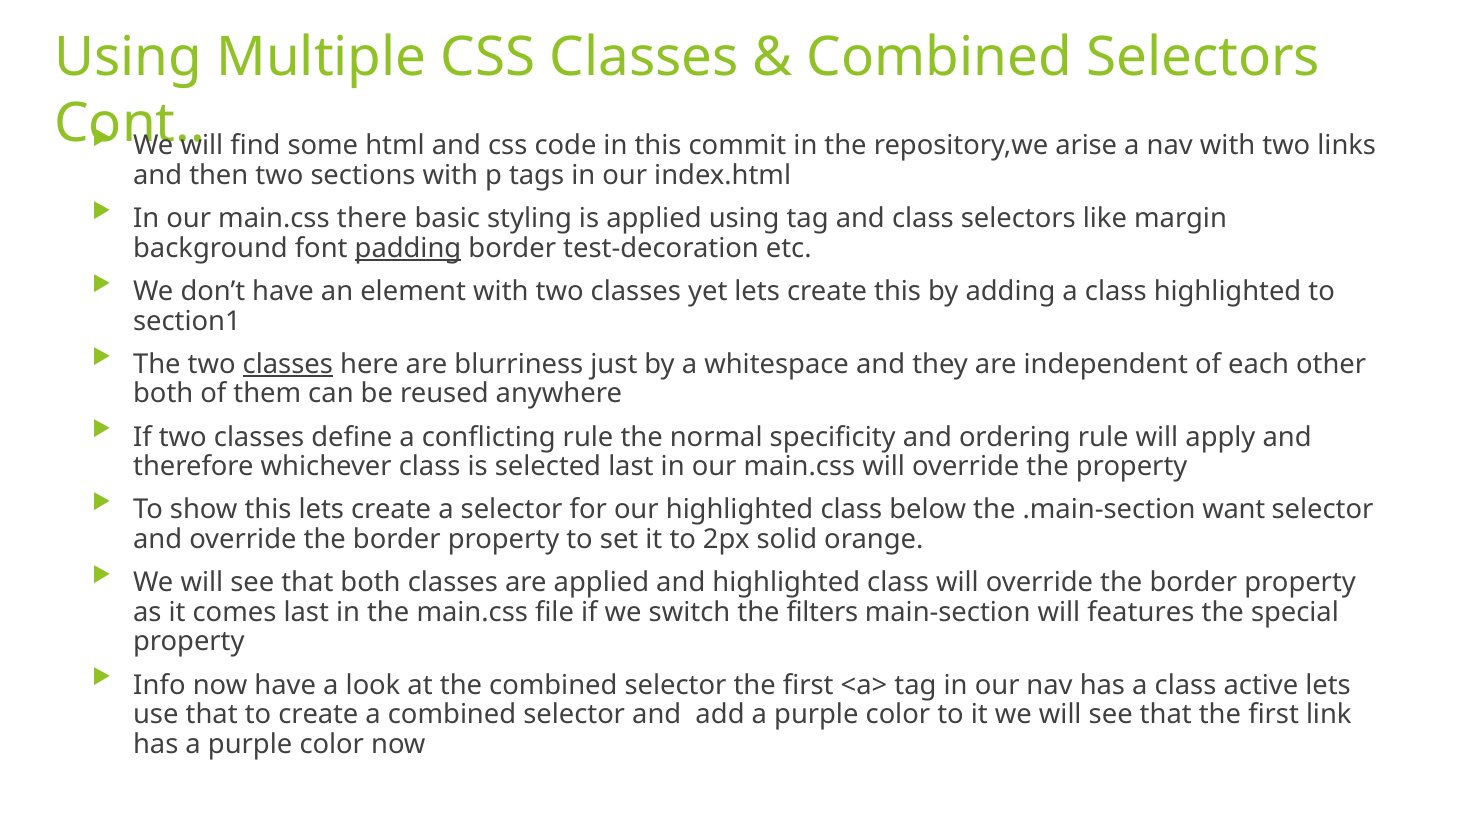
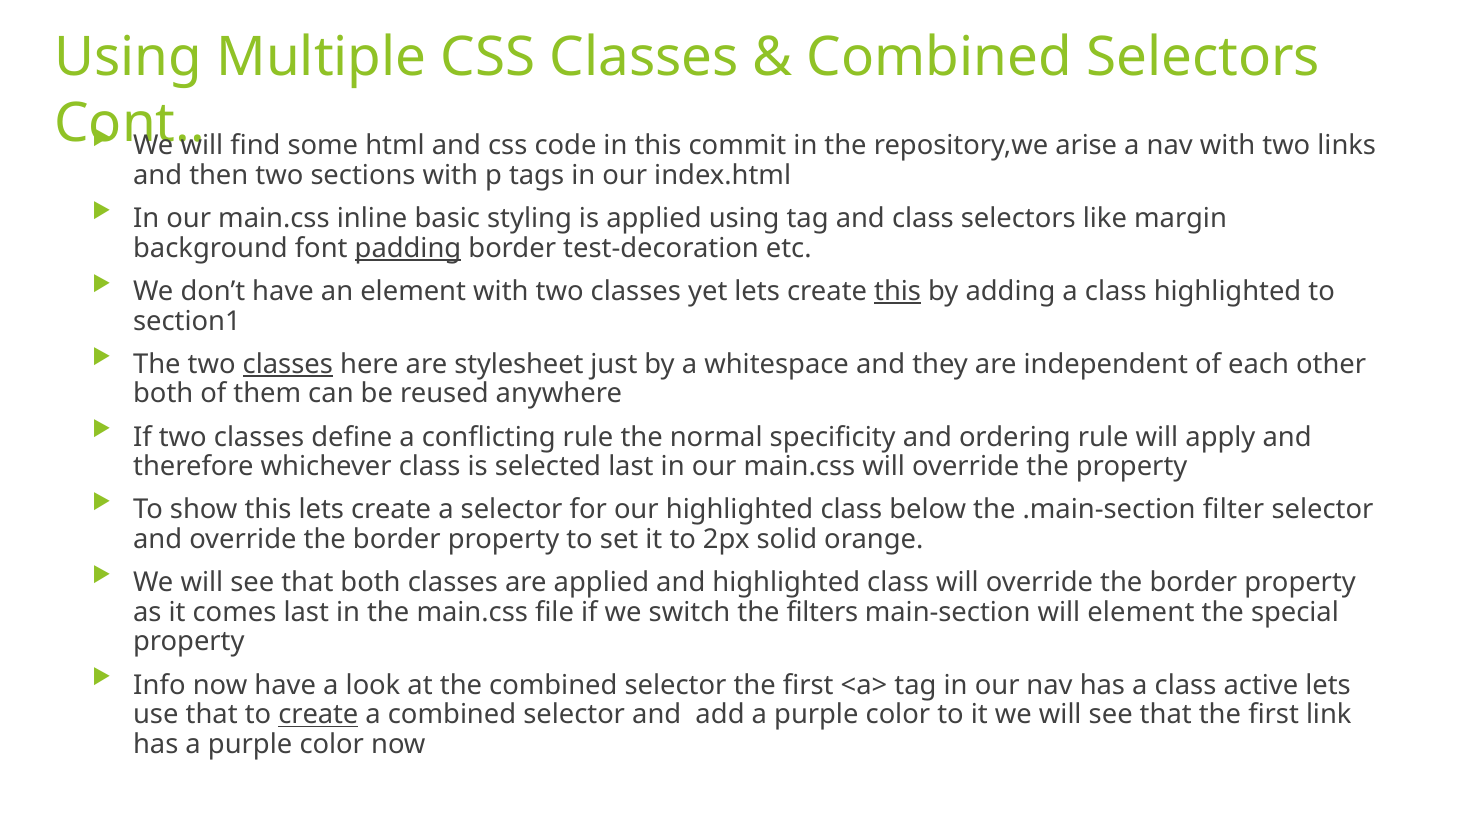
there: there -> inline (372, 219)
this underline: none -> present (898, 292)
blurriness: blurriness -> stylesheet (519, 364)
want: want -> filter (1234, 510)
will features: features -> element (1141, 612)
create underline: none -> present (318, 715)
